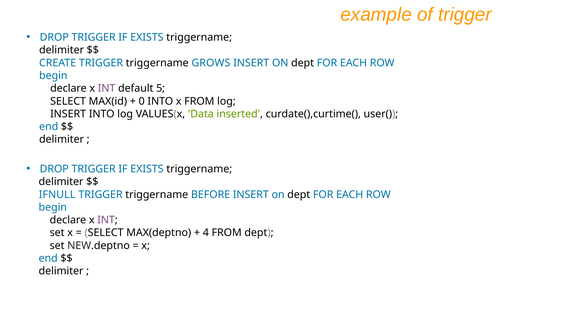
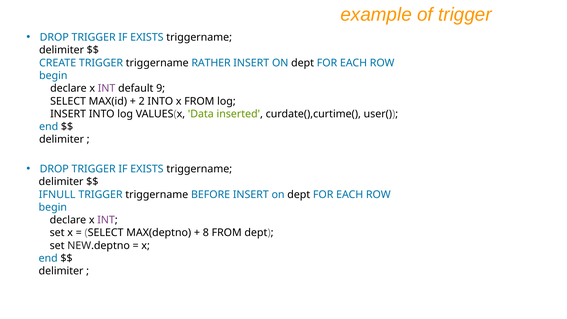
GROWS: GROWS -> RATHER (211, 63)
5: 5 -> 9 (161, 88)
0: 0 -> 2 (142, 101)
4: 4 -> 8 (206, 233)
